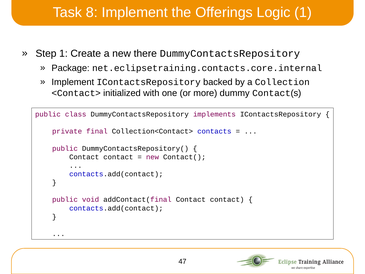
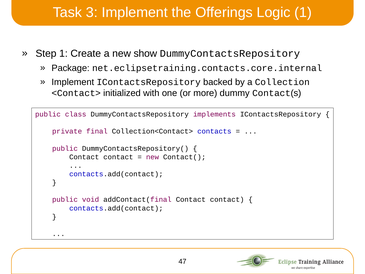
8: 8 -> 3 (92, 12)
there: there -> show (145, 54)
